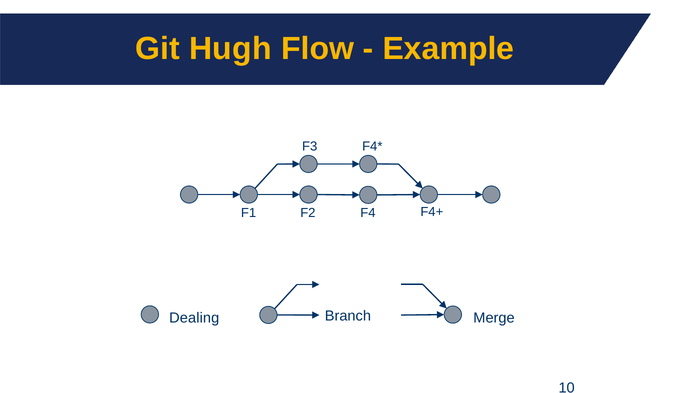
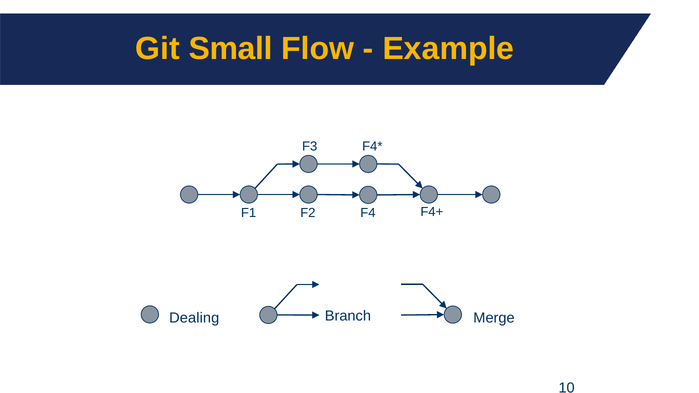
Hugh: Hugh -> Small (231, 49)
